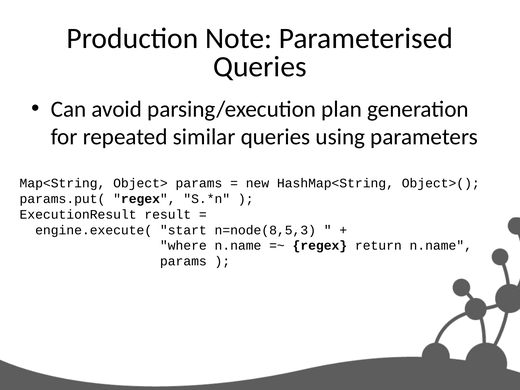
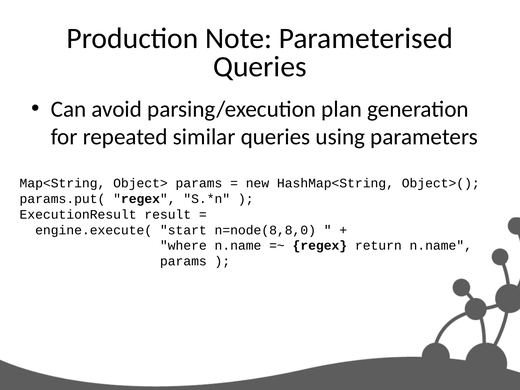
n=node(8,5,3: n=node(8,5,3 -> n=node(8,8,0 (265, 230)
